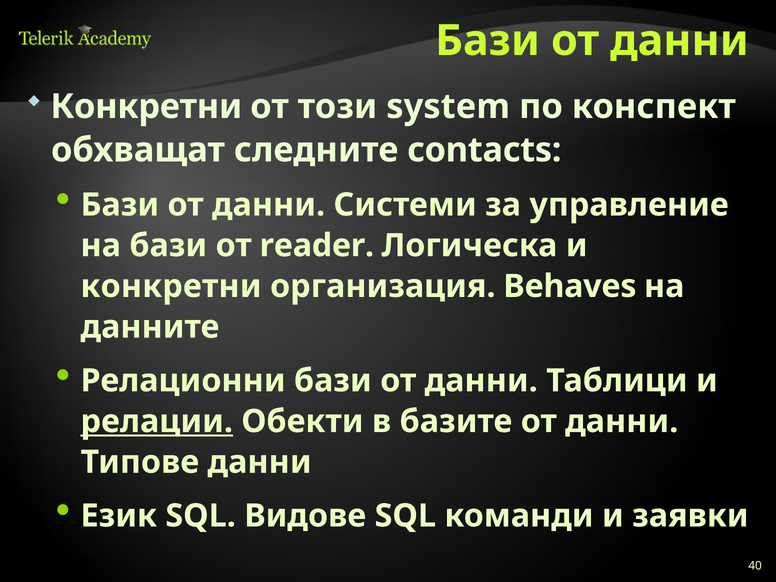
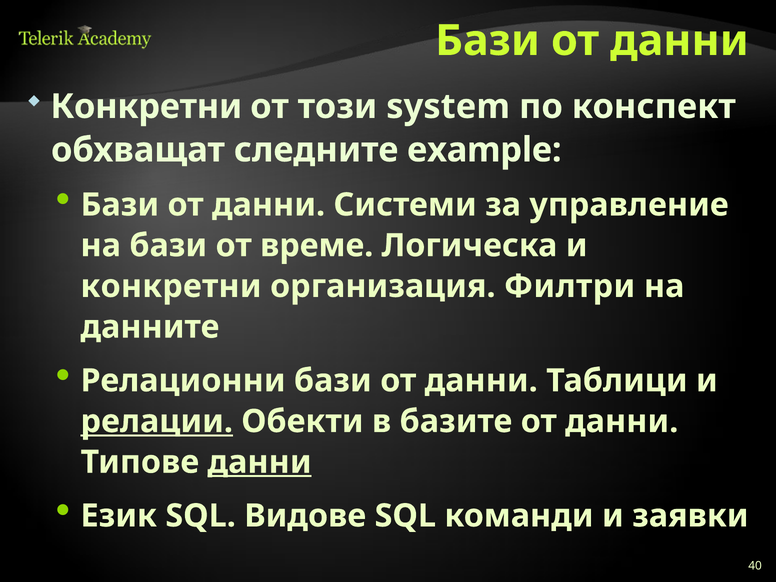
contacts: contacts -> example (484, 150)
reader: reader -> време (317, 246)
Behaves: Behaves -> Филтри (570, 286)
данни underline: none -> present (260, 462)
